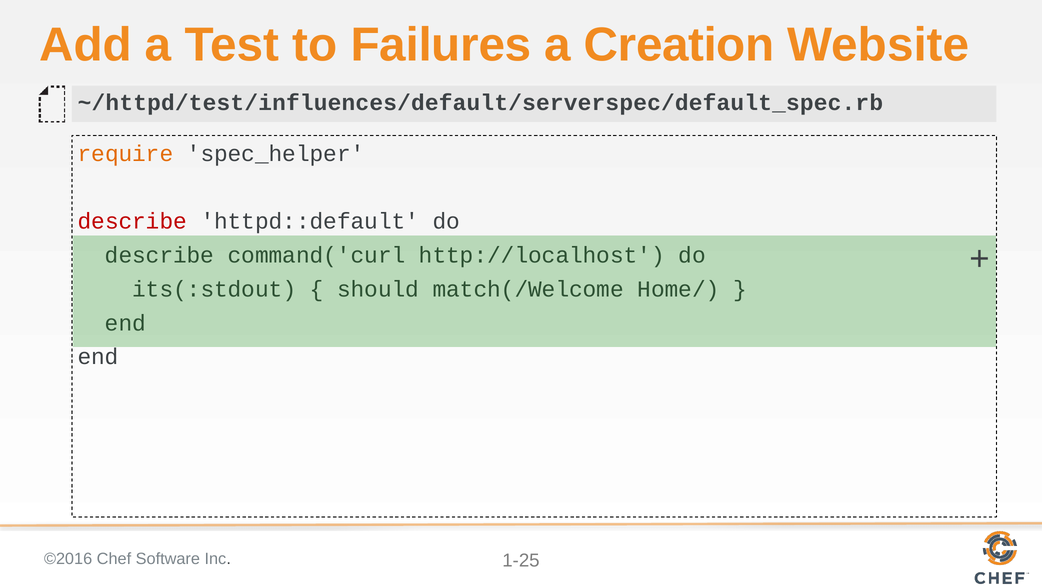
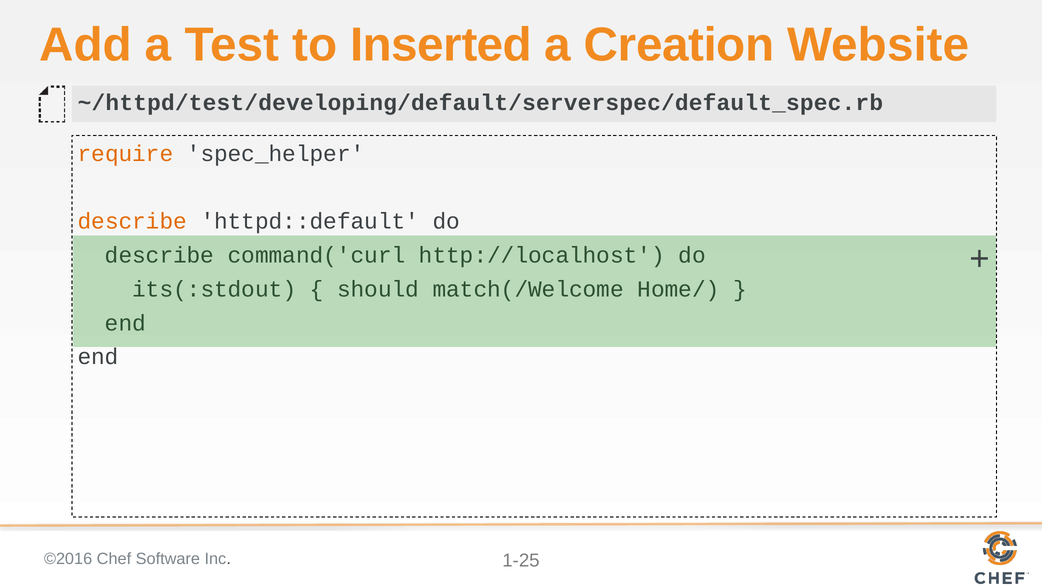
Failures: Failures -> Inserted (441, 45)
~/httpd/test/influences/default/serverspec/default_spec.rb: ~/httpd/test/influences/default/serverspec/default_spec.rb -> ~/httpd/test/developing/default/serverspec/default_spec.rb (480, 103)
describe colour: red -> orange (132, 221)
